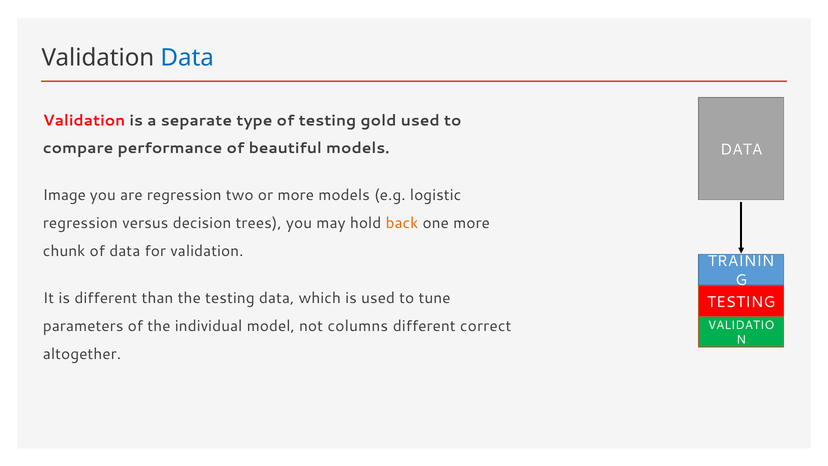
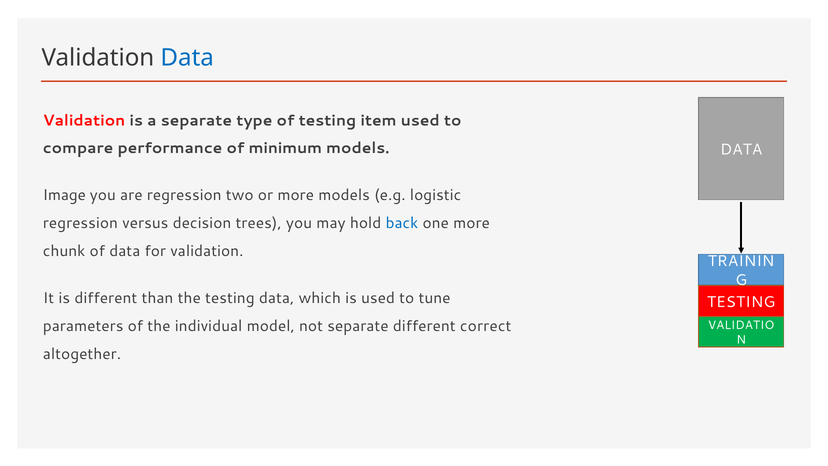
gold: gold -> item (378, 120)
beautiful: beautiful -> minimum (285, 148)
back colour: orange -> blue (402, 223)
not columns: columns -> separate (358, 326)
